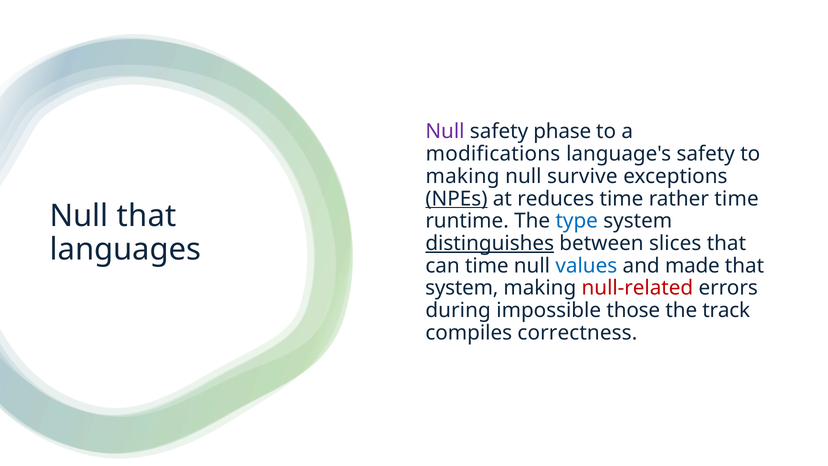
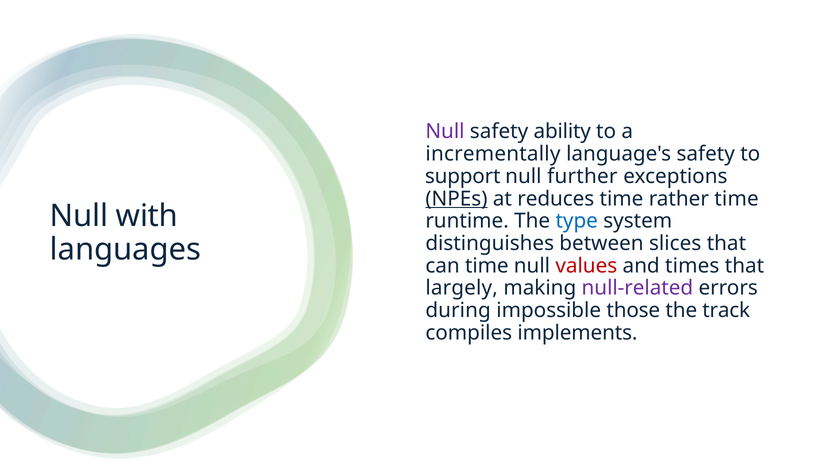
phase: phase -> ability (562, 132)
modifications: modifications -> incrementally (493, 154)
making: making -> support (463, 176)
survive: survive -> further (582, 176)
Null that: that -> with (147, 216)
distinguishes underline: present -> none (490, 243)
values colour: blue -> red (586, 266)
made: made -> times (692, 266)
system: system -> largely (462, 288)
null-related colour: red -> purple (637, 288)
correctness: correctness -> implements (578, 333)
